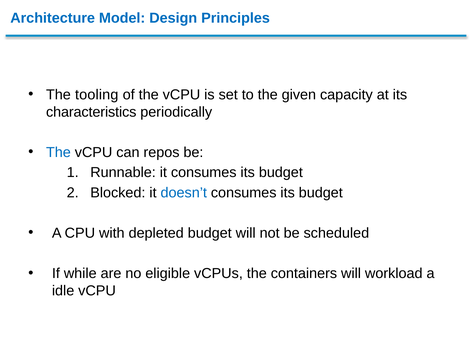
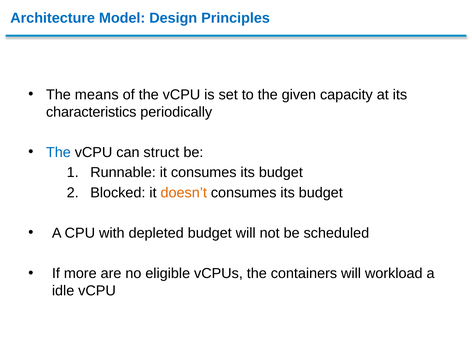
tooling: tooling -> means (97, 95)
repos: repos -> struct (161, 152)
doesn’t colour: blue -> orange (184, 193)
while: while -> more (80, 273)
